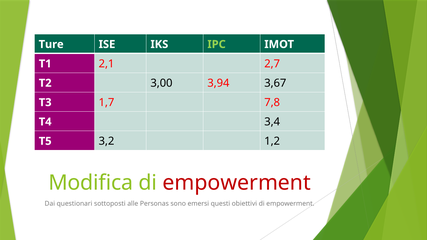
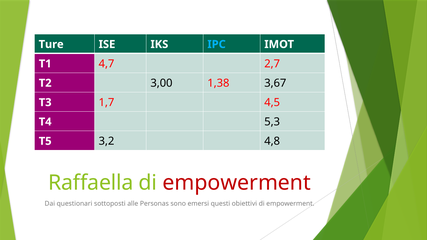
IPC colour: light green -> light blue (217, 44)
2,1: 2,1 -> 4,7 (106, 64)
3,94: 3,94 -> 1,38 (218, 83)
7,8: 7,8 -> 4,5 (272, 103)
3,4: 3,4 -> 5,3 (272, 122)
1,2: 1,2 -> 4,8 (272, 141)
Modifica: Modifica -> Raffaella (91, 183)
